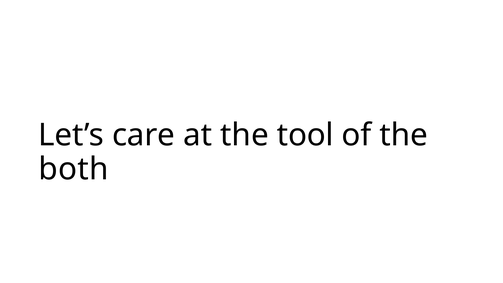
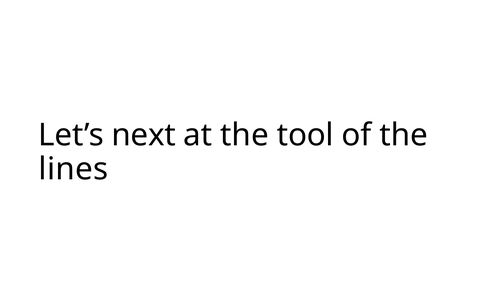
care: care -> next (144, 135)
both: both -> lines (74, 169)
